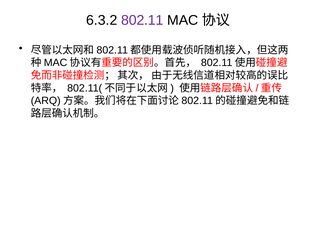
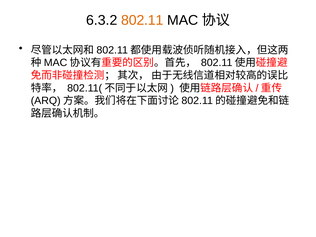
802.11 colour: purple -> orange (142, 20)
